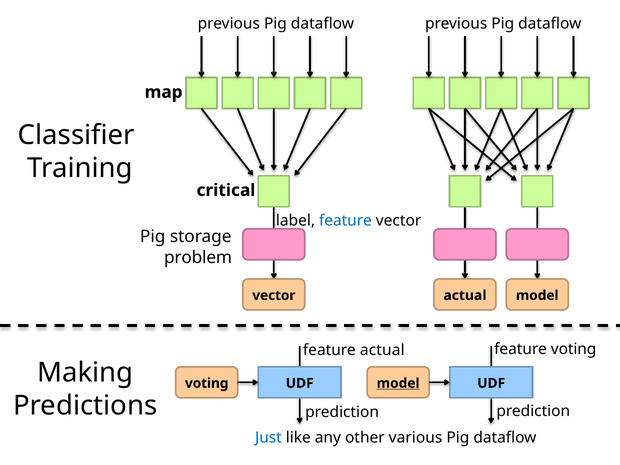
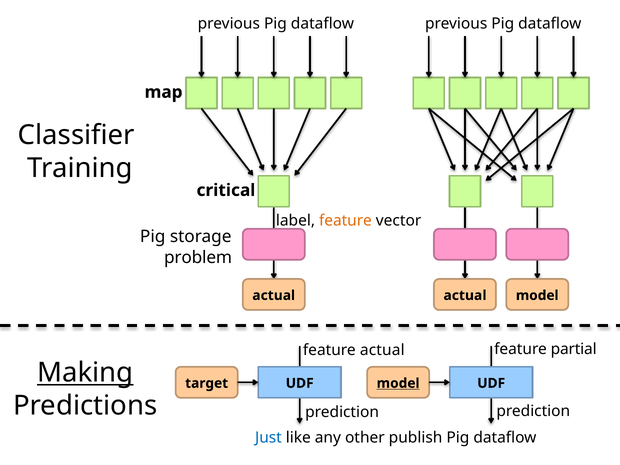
feature colour: blue -> orange (345, 221)
vector: vector -> actual (274, 295)
feature voting: voting -> partial (574, 349)
Making underline: none -> present (85, 373)
voting: voting -> target (207, 383)
various: various -> publish (416, 438)
